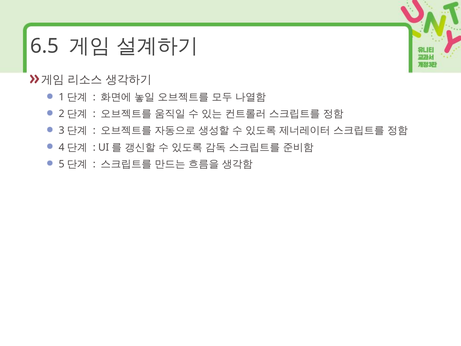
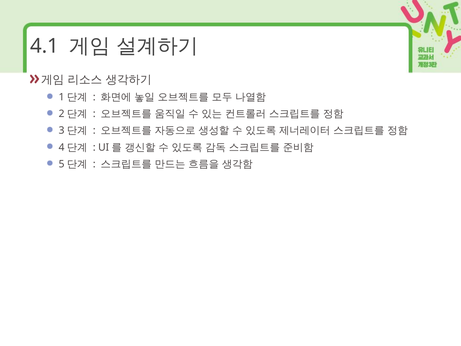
6.5: 6.5 -> 4.1 (44, 46)
